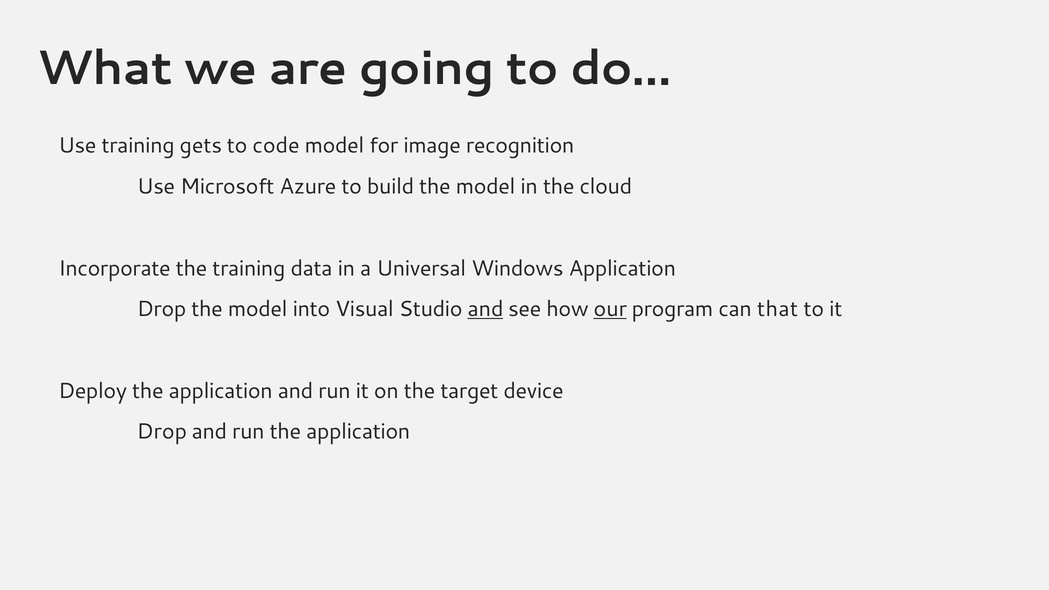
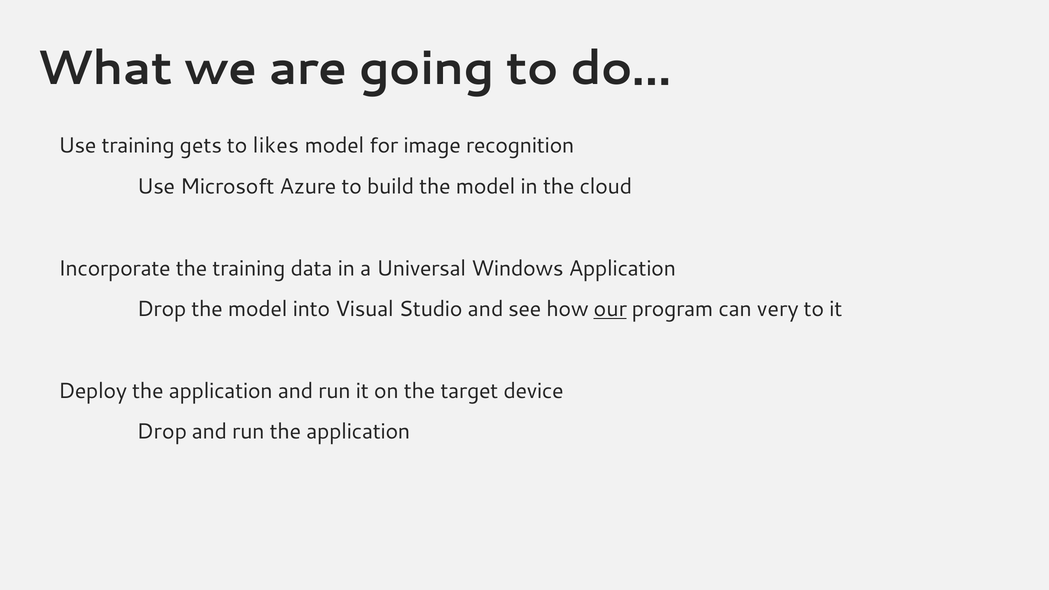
code: code -> likes (276, 146)
and underline: present -> none (485, 309)
that: that -> very (778, 309)
